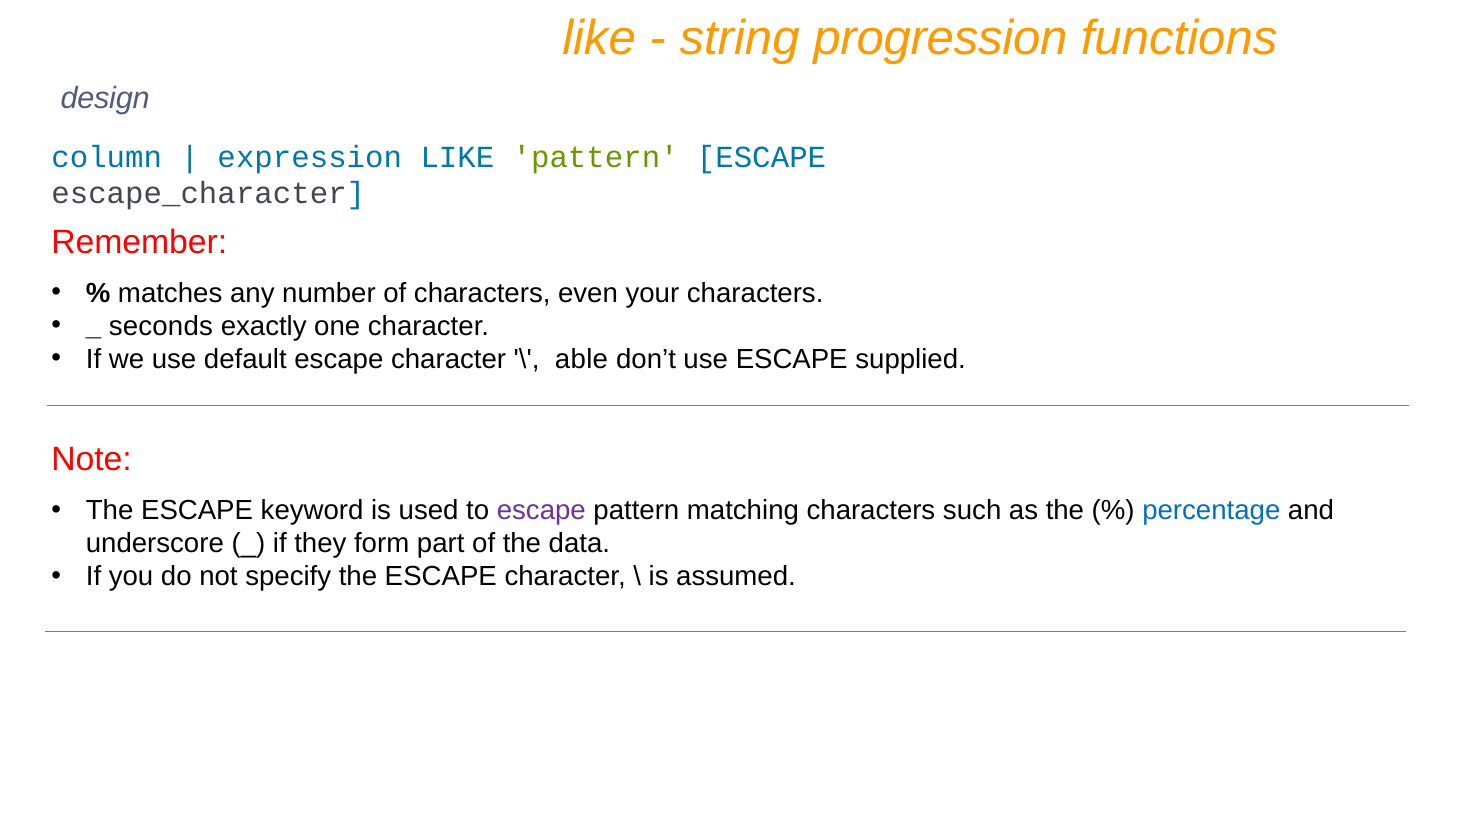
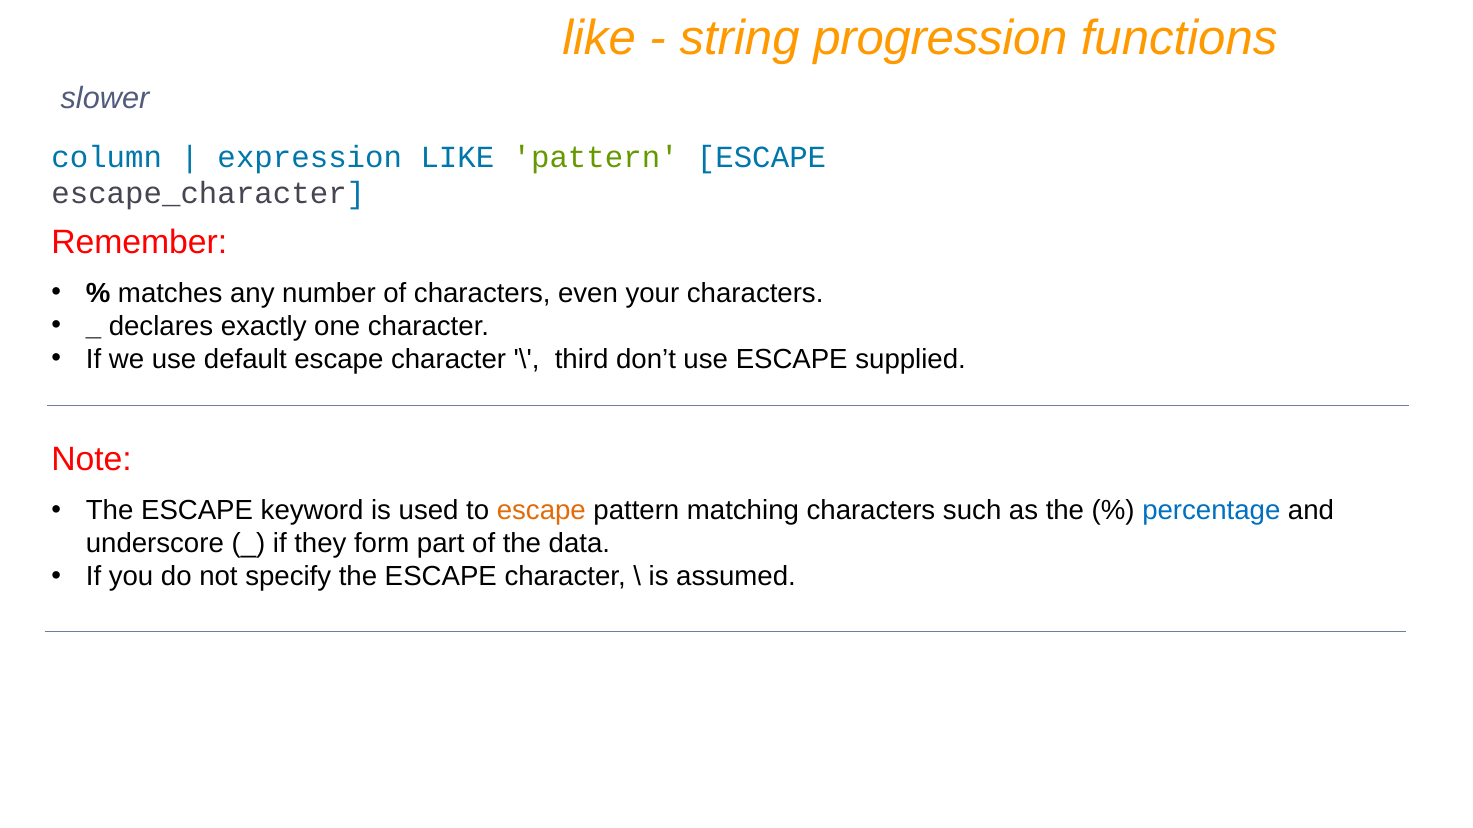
design: design -> slower (105, 99)
seconds: seconds -> declares (161, 326)
able: able -> third (582, 360)
escape colour: purple -> orange (541, 511)
